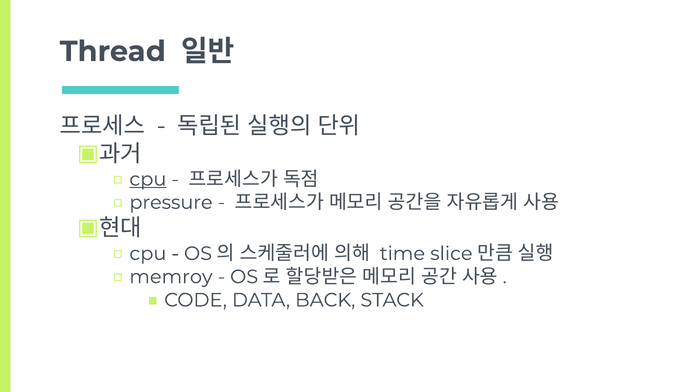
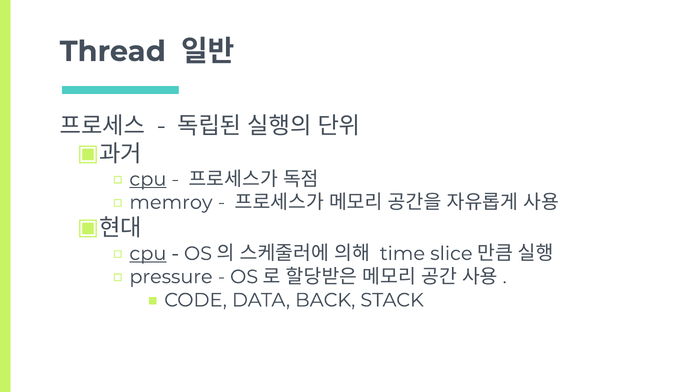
pressure: pressure -> memroy (171, 203)
cpu underline: none -> present (148, 254)
memroy: memroy -> pressure (171, 277)
